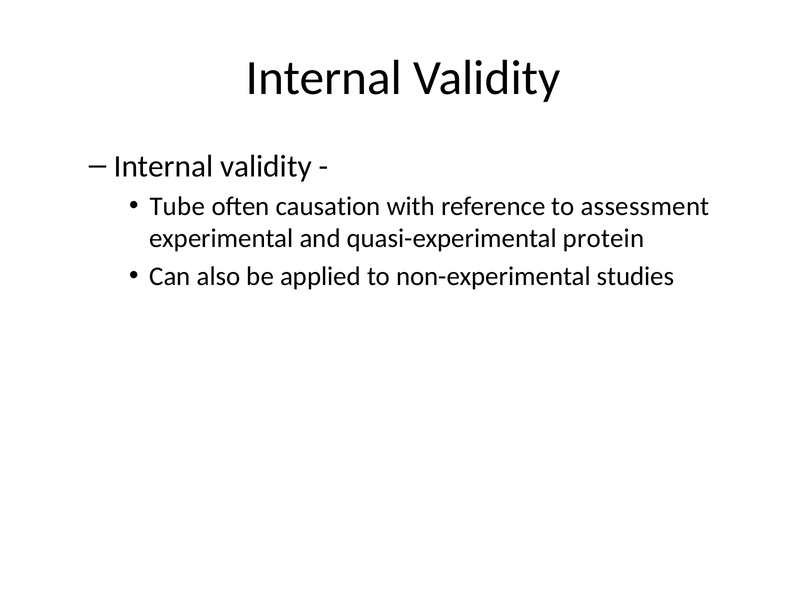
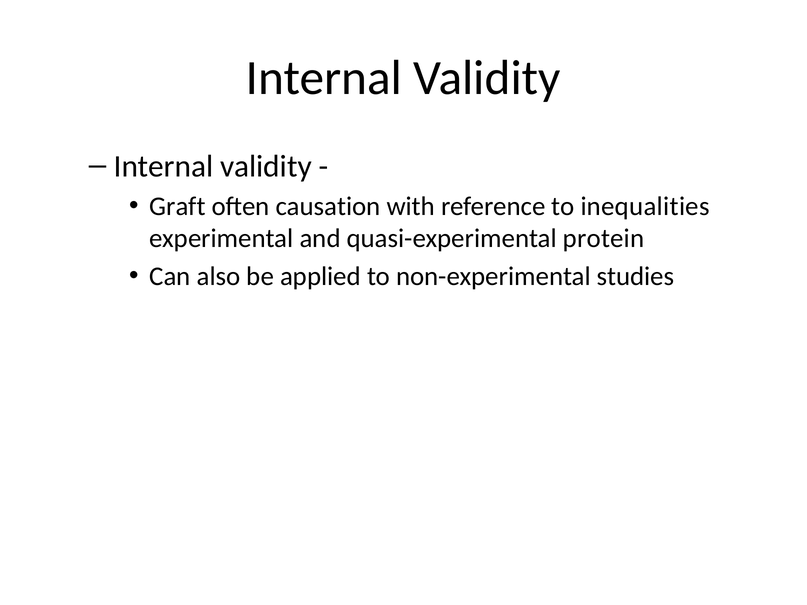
Tube: Tube -> Graft (177, 206)
assessment: assessment -> inequalities (645, 206)
